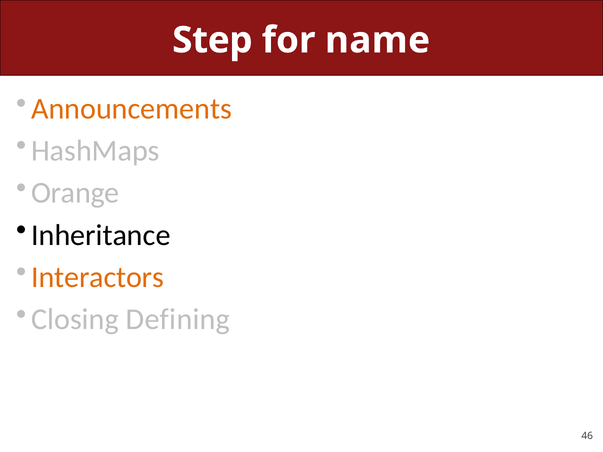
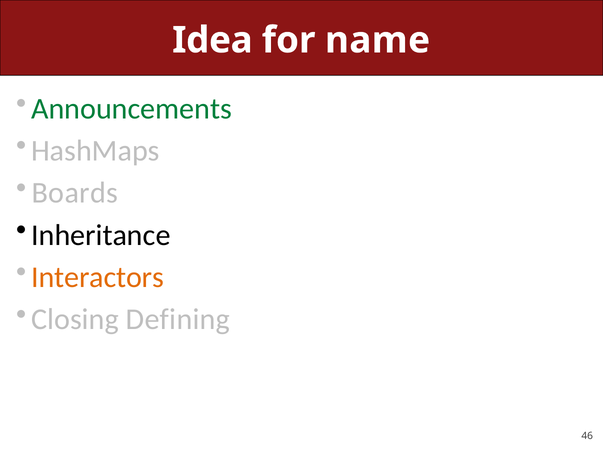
Step: Step -> Idea (212, 40)
Announcements colour: orange -> green (132, 109)
Orange: Orange -> Boards (75, 193)
